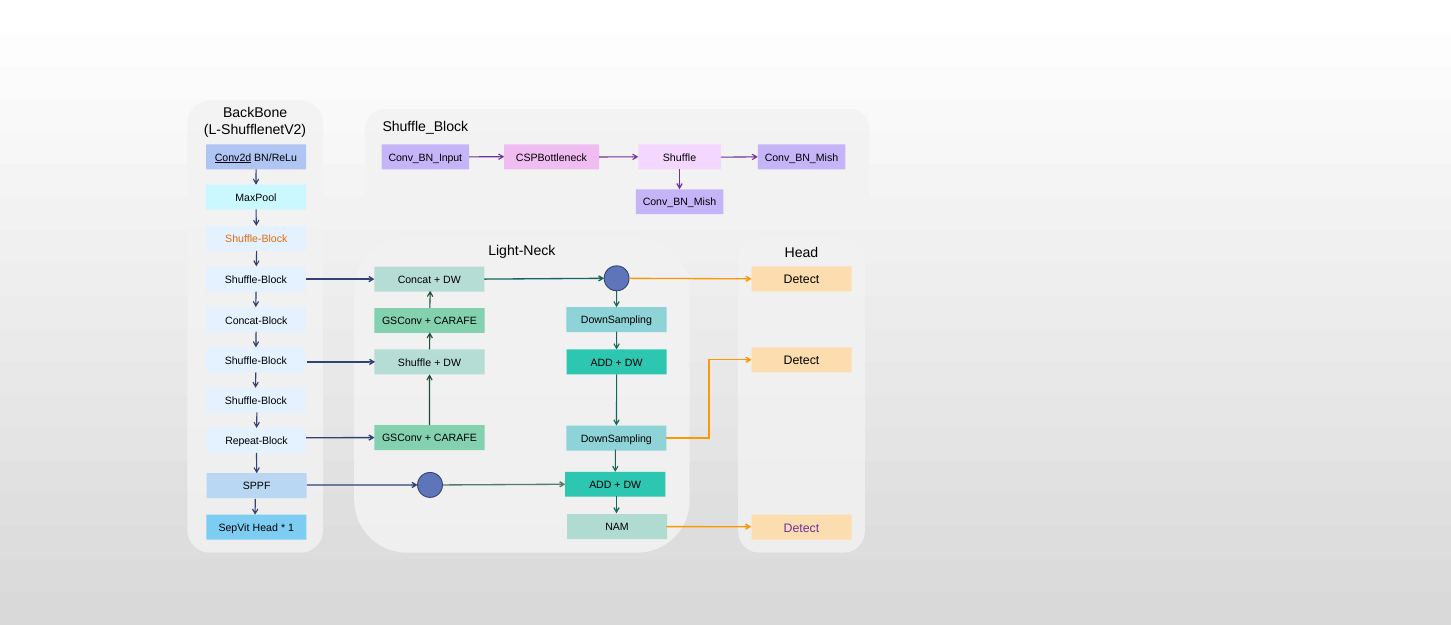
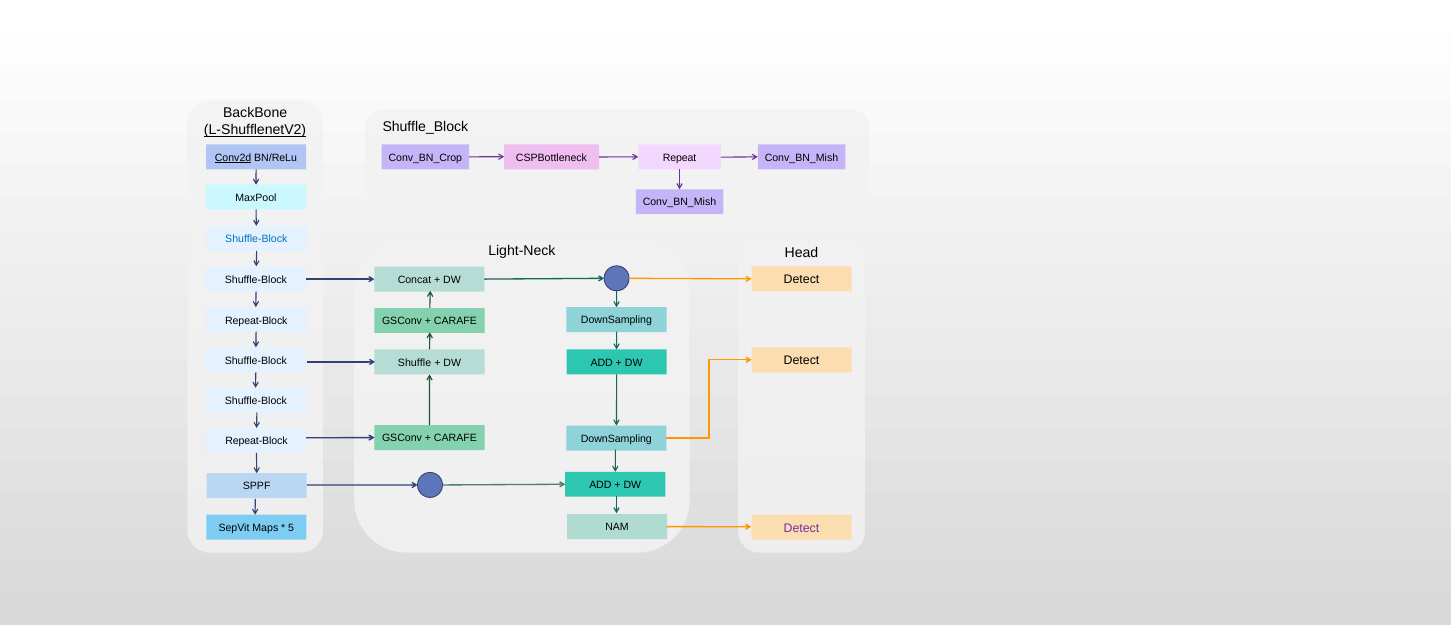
L-ShufflenetV2 underline: none -> present (255, 130)
Conv_BN_Input: Conv_BN_Input -> Conv_BN_Crop (425, 158)
Shuffle: Shuffle -> Repeat (680, 158)
Shuffle-Block colour: orange -> blue (256, 239)
Concat-Block: Concat-Block -> Repeat-Block (256, 321)
SepVit Head: Head -> Maps (265, 528)
1: 1 -> 5 (291, 528)
